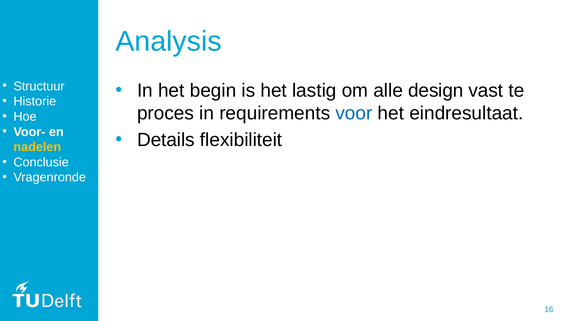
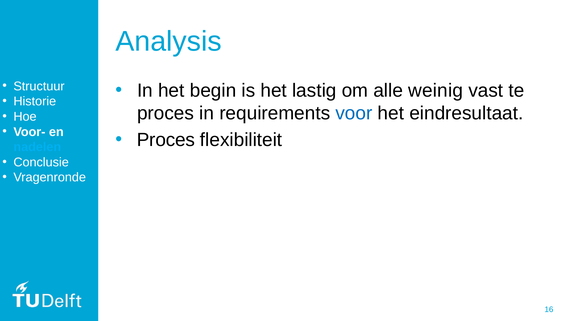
design: design -> weinig (436, 90)
Details: Details -> Proces (166, 140)
nadelen colour: yellow -> light blue (37, 147)
